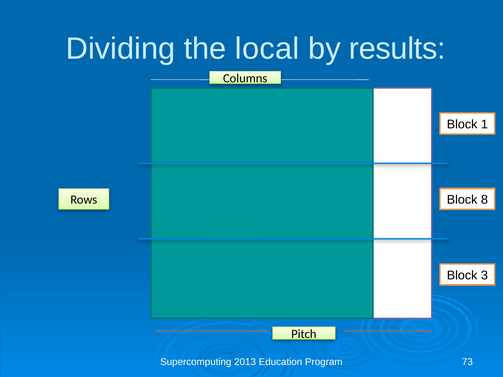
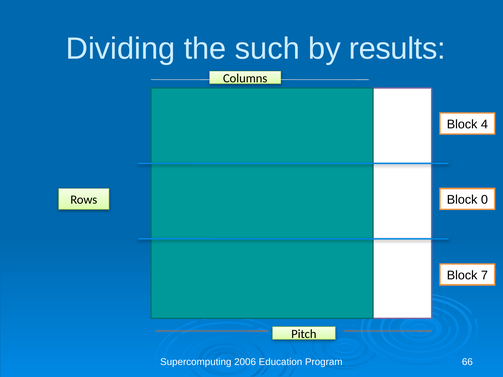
local: local -> such (267, 49)
1: 1 -> 4 (484, 125)
8: 8 -> 0 (484, 200)
3: 3 -> 7 (484, 275)
2013: 2013 -> 2006 (245, 362)
73: 73 -> 66 (467, 362)
